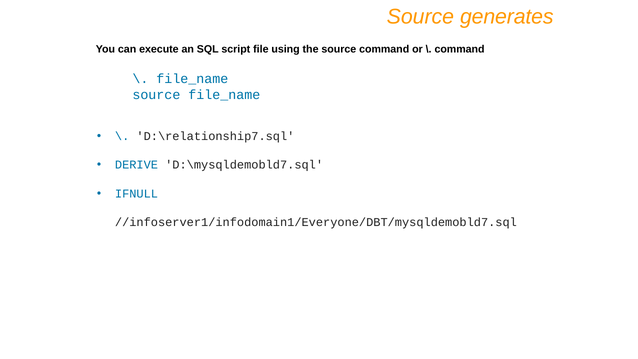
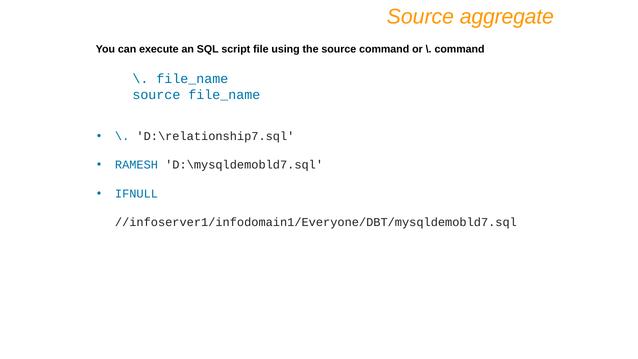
generates: generates -> aggregate (507, 17)
DERIVE: DERIVE -> RAMESH (136, 165)
